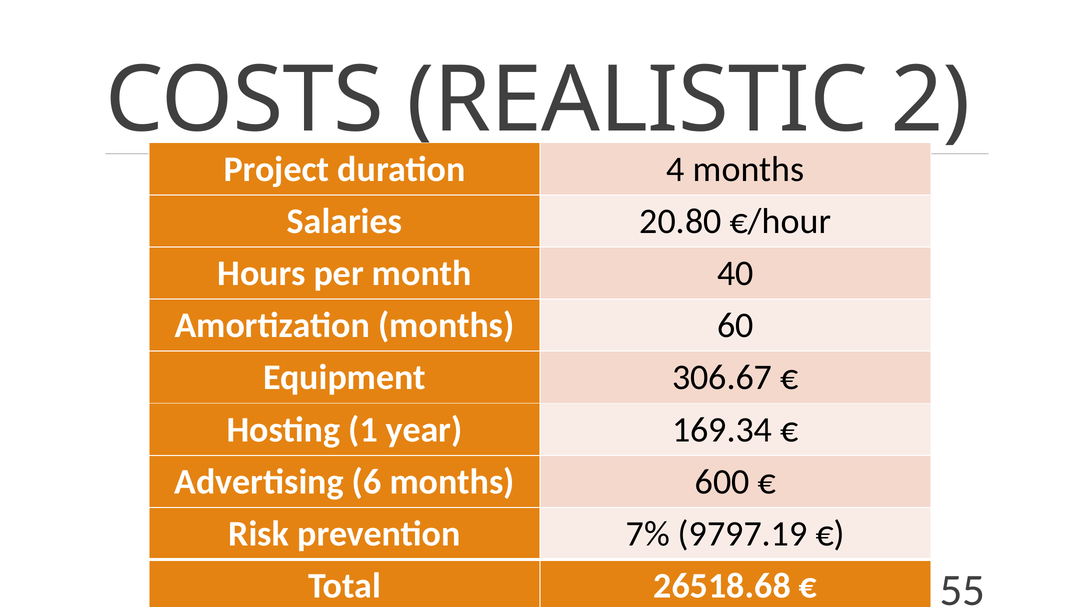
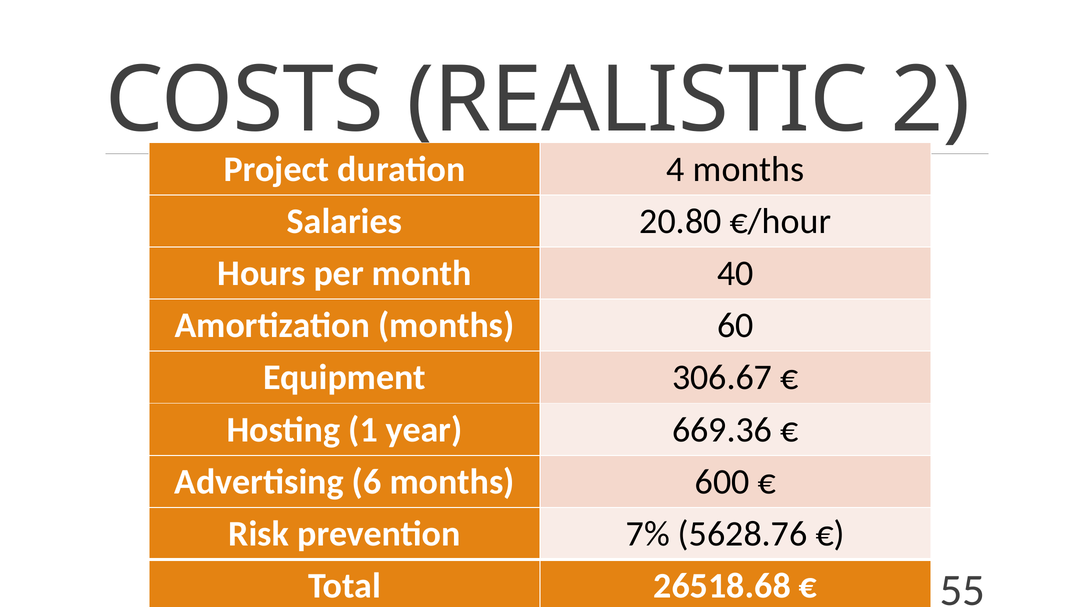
169.34: 169.34 -> 669.36 (722, 430)
9797.19: 9797.19 -> 5628.76 (743, 534)
